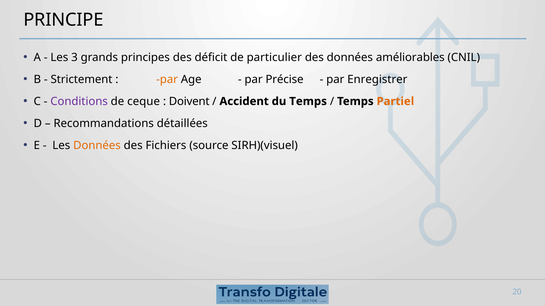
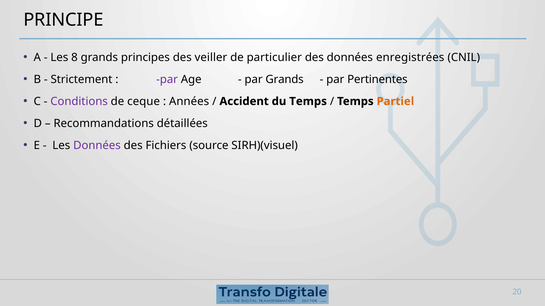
3: 3 -> 8 (74, 57)
déficit: déficit -> veiller (211, 57)
améliorables: améliorables -> enregistrées (410, 57)
par colour: orange -> purple (167, 79)
par Précise: Précise -> Grands (285, 79)
Enregistrer: Enregistrer -> Pertinentes (377, 79)
Doivent: Doivent -> Années (189, 102)
Données colour: orange -> purple (97, 146)
